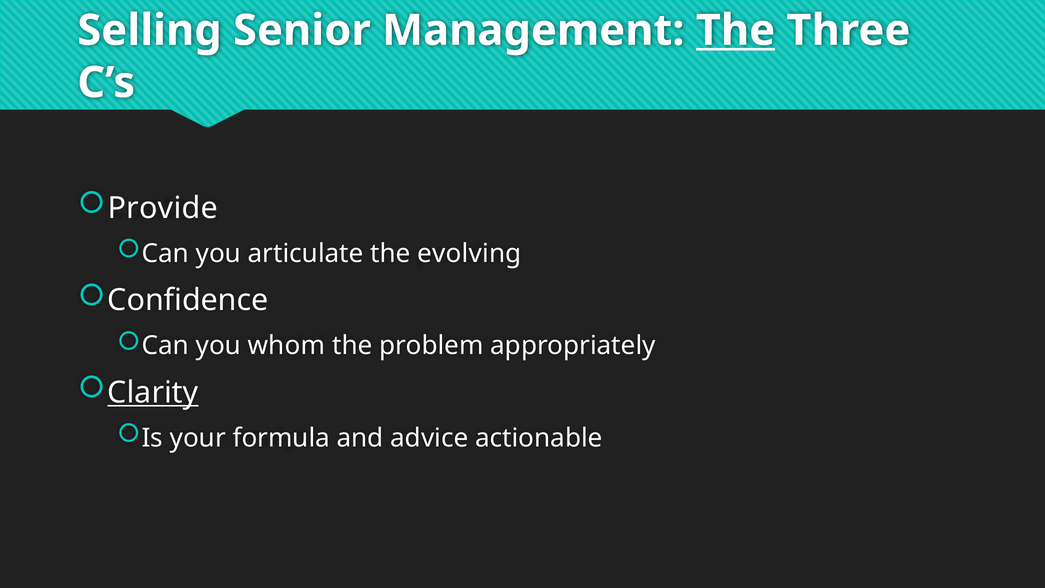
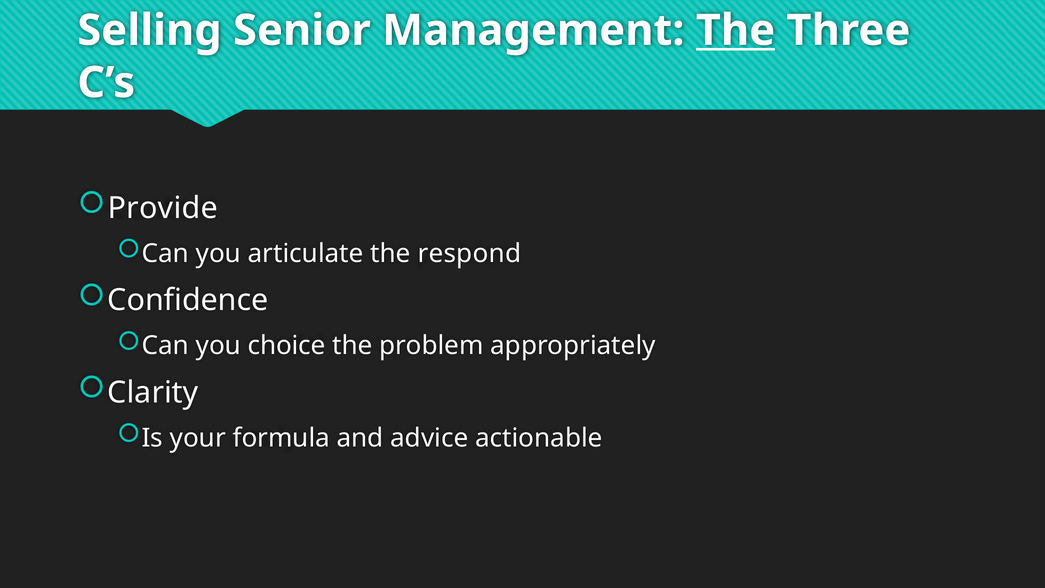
evolving: evolving -> respond (469, 253)
whom: whom -> choice (287, 346)
Clarity underline: present -> none (153, 393)
